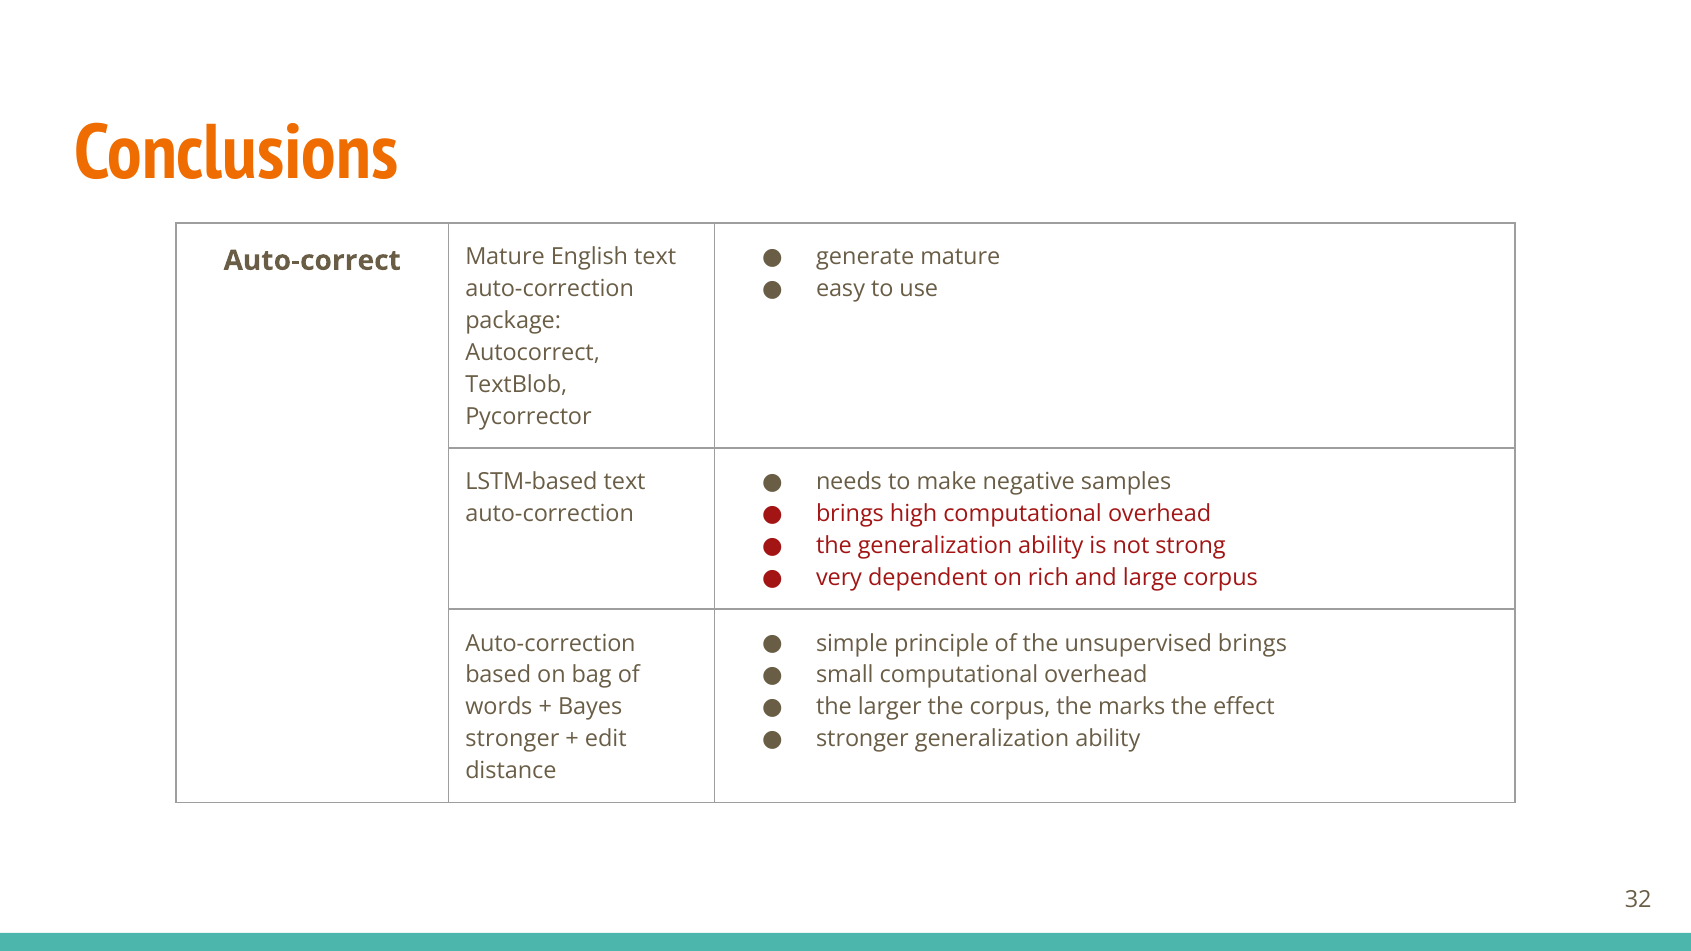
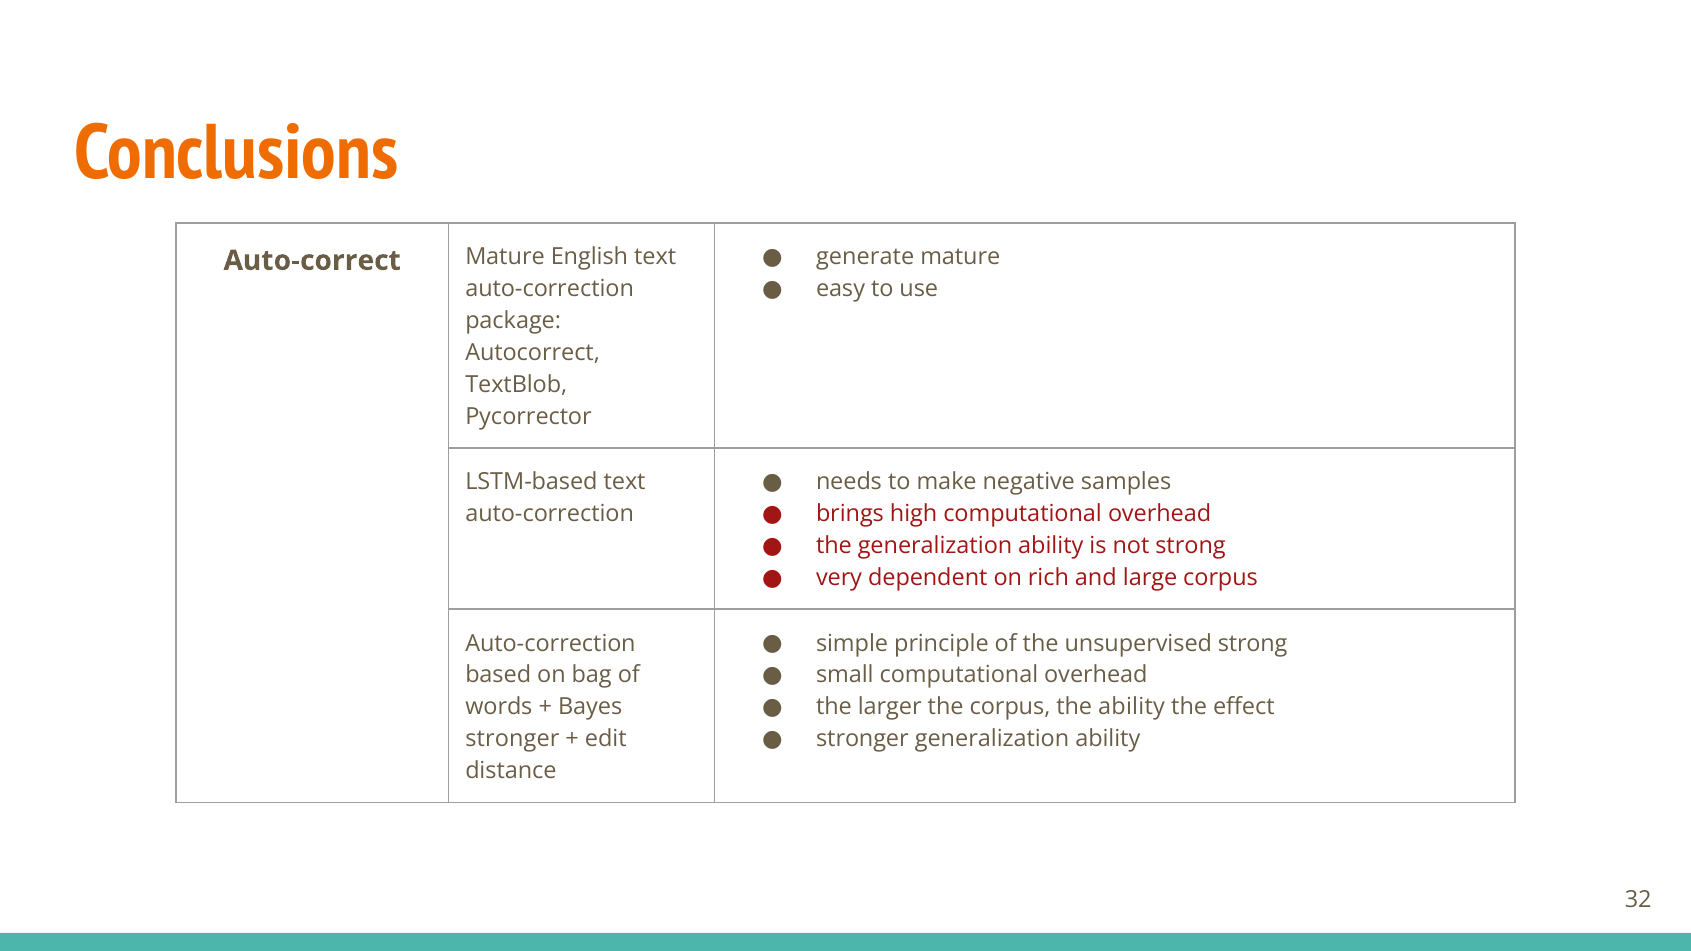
unsupervised brings: brings -> strong (1253, 643)
the marks: marks -> ability (1132, 707)
